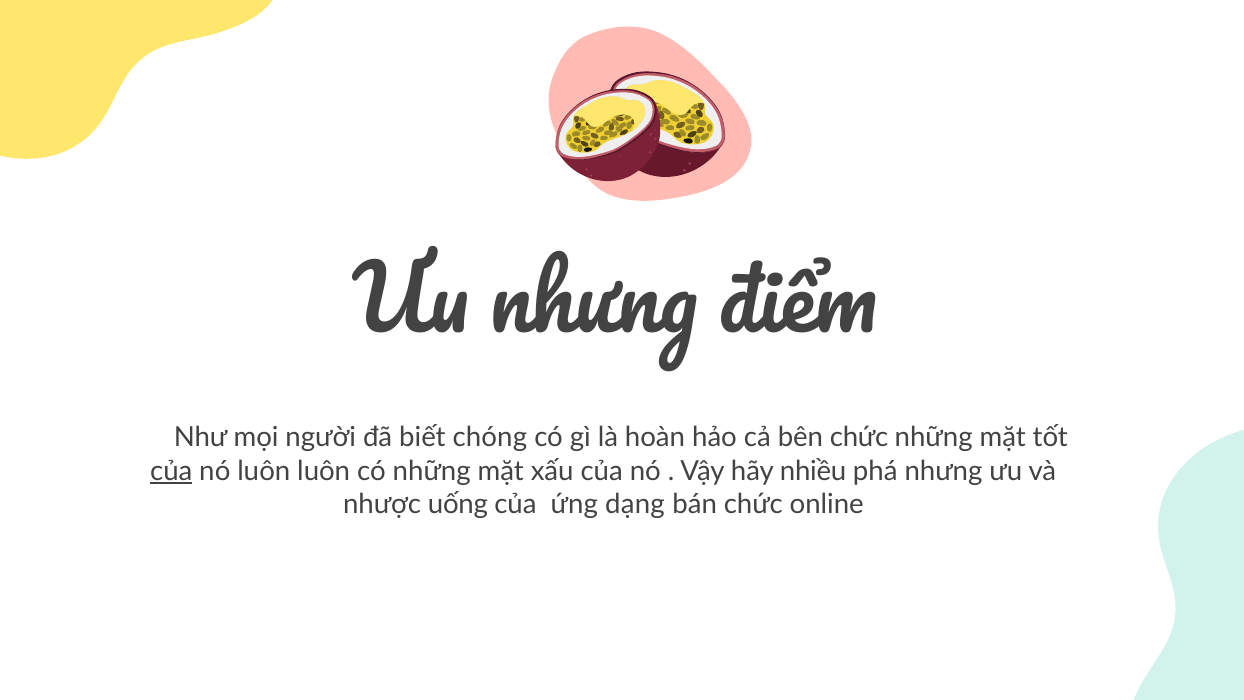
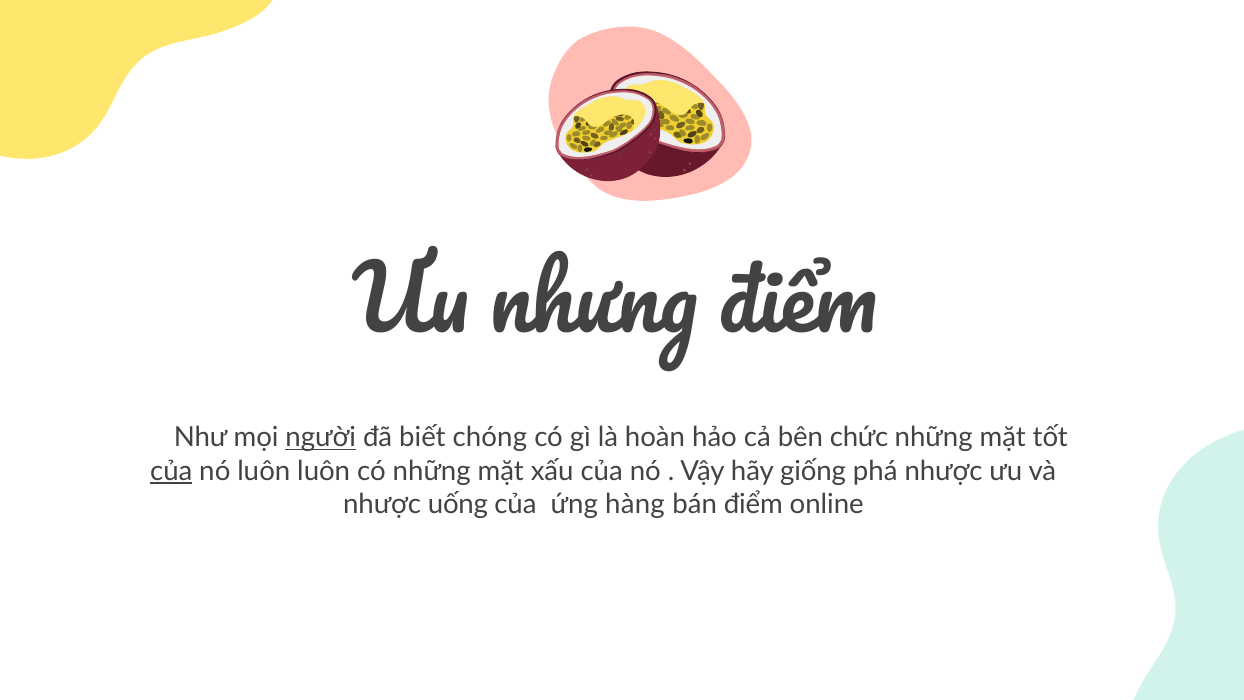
người underline: none -> present (321, 438)
nhiều: nhiều -> giống (813, 471)
phá nhưng: nhưng -> nhược (944, 471)
dạng: dạng -> hàng (635, 504)
bán chức: chức -> điểm (753, 504)
